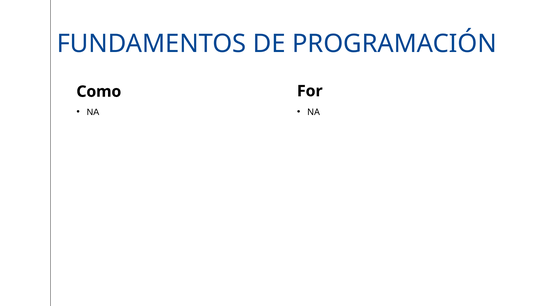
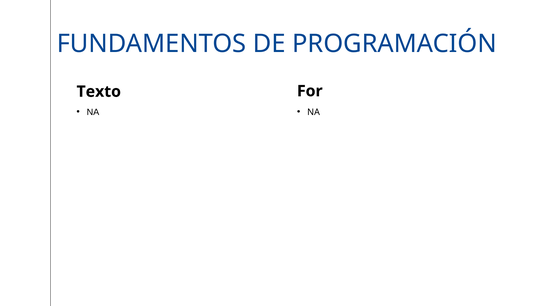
Como: Como -> Texto (99, 91)
